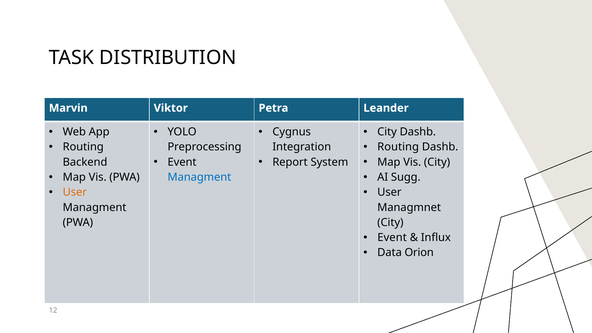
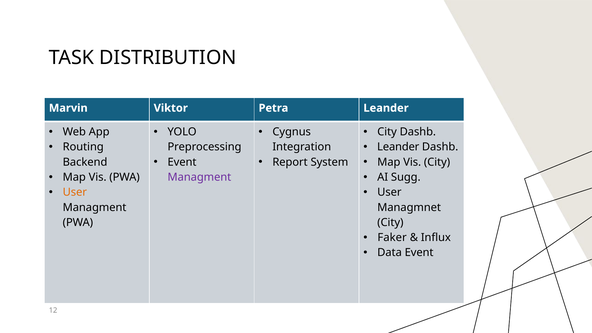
Routing: Routing -> Leander (398, 147)
Managment colour: blue -> purple (199, 177)
Event: Event -> Faker (392, 238)
Data Orion: Orion -> Event (419, 253)
